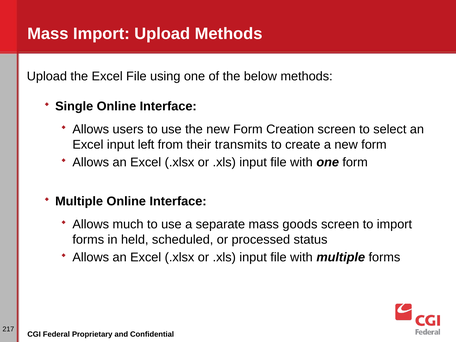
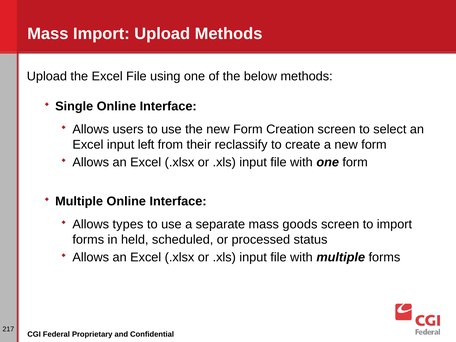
transmits: transmits -> reclassify (241, 145)
much: much -> types (128, 224)
